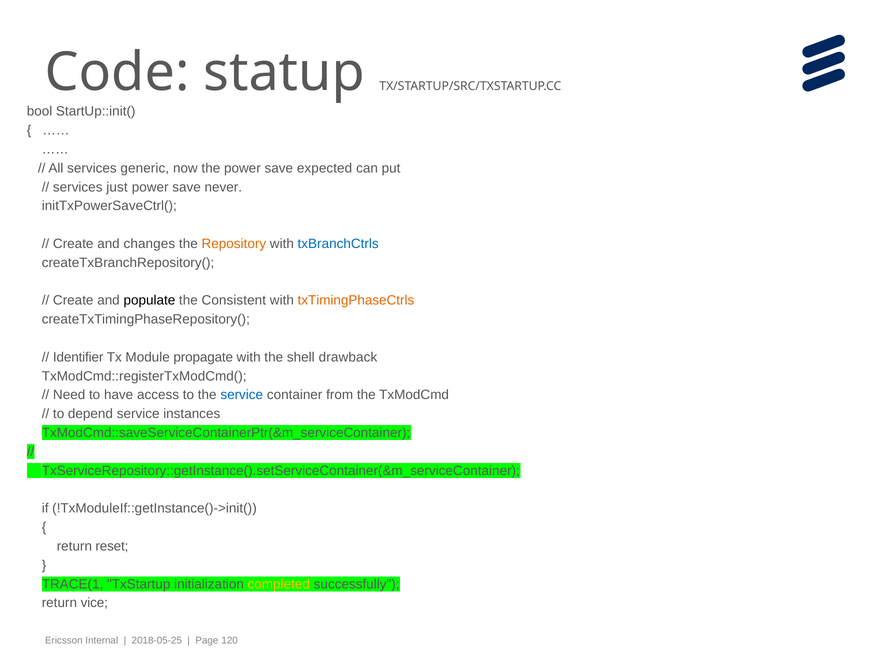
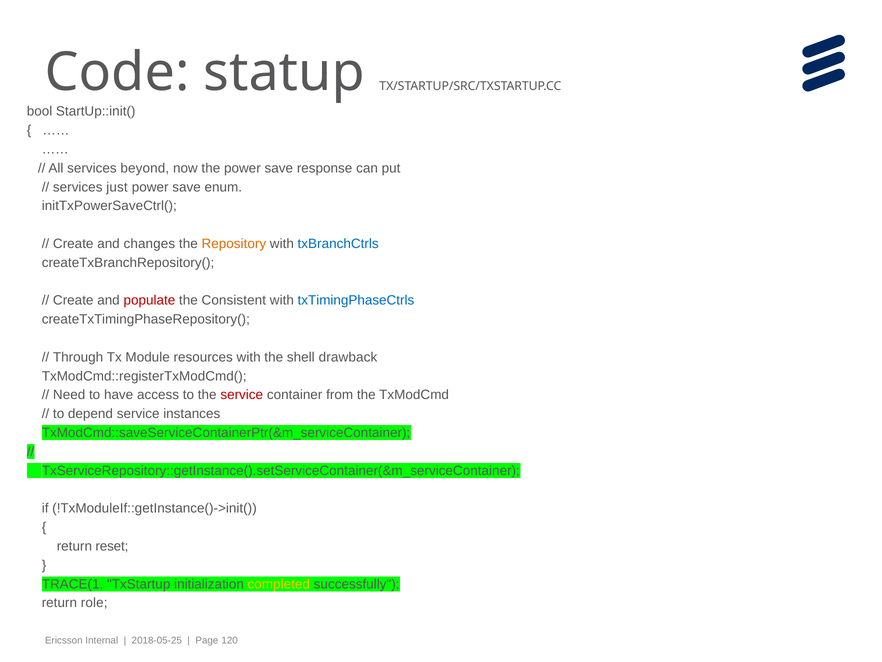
generic: generic -> beyond (145, 168)
expected: expected -> response (325, 168)
never: never -> enum (223, 187)
populate colour: black -> red (149, 300)
txTimingPhaseCtrls colour: orange -> blue (356, 300)
Identifier: Identifier -> Through (78, 357)
propagate: propagate -> resources (203, 357)
service colour: blue -> red (242, 395)
vice: vice -> role (94, 603)
